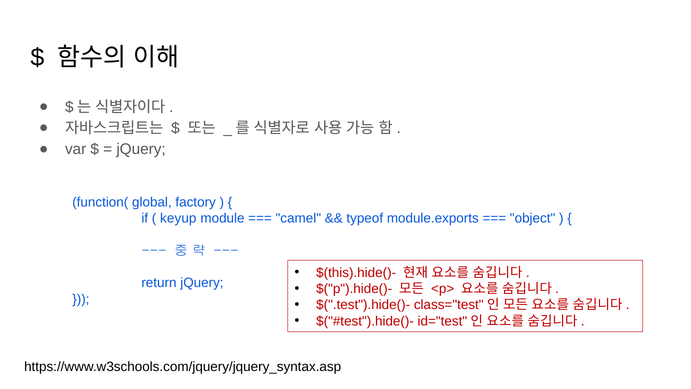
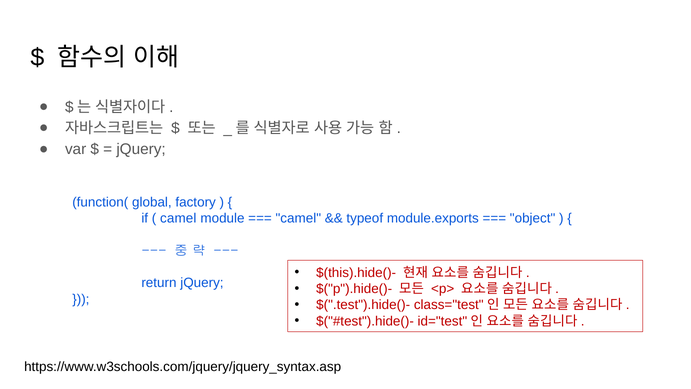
keyup: keyup -> camel (178, 218)
